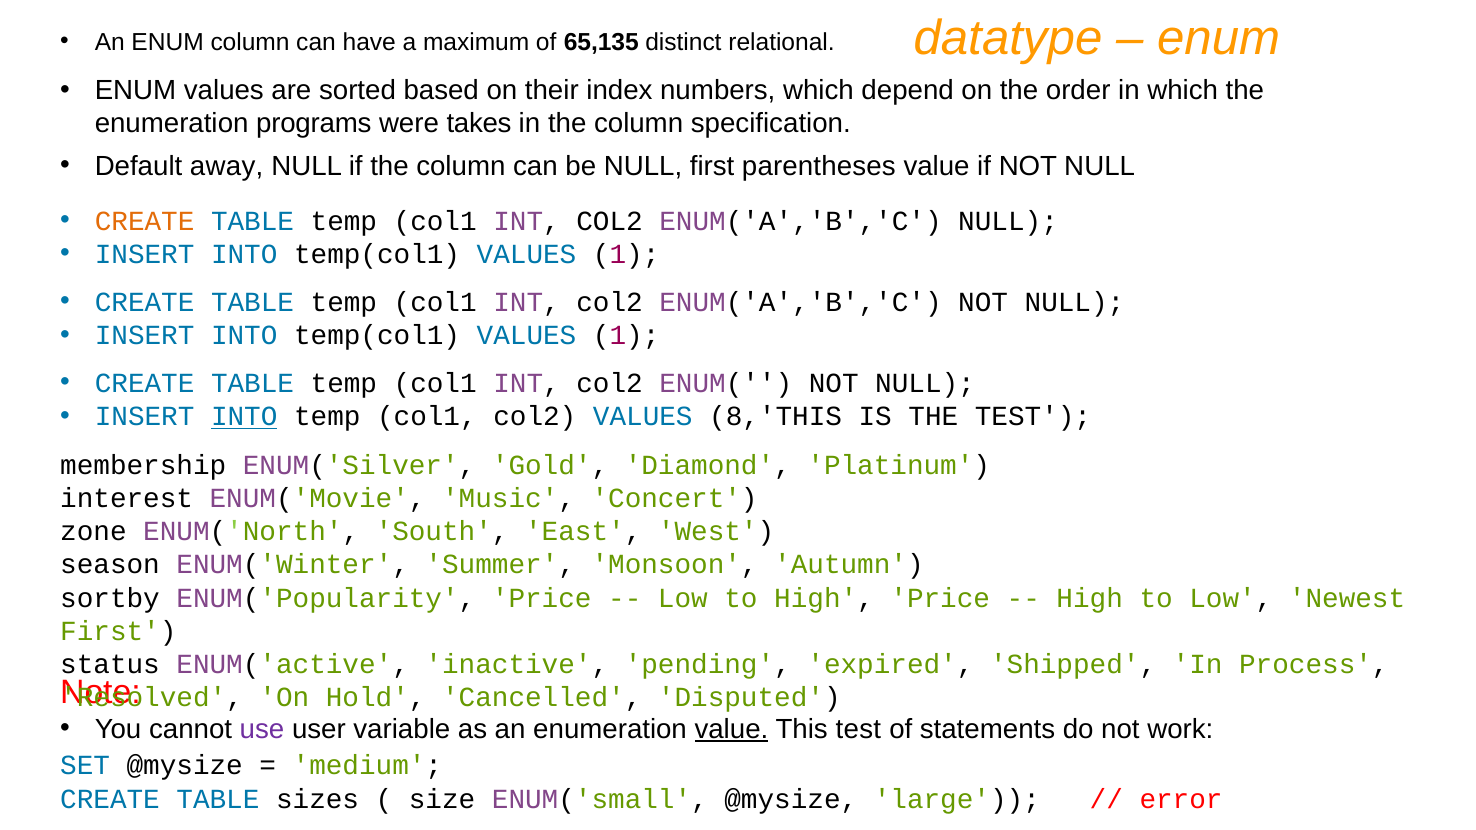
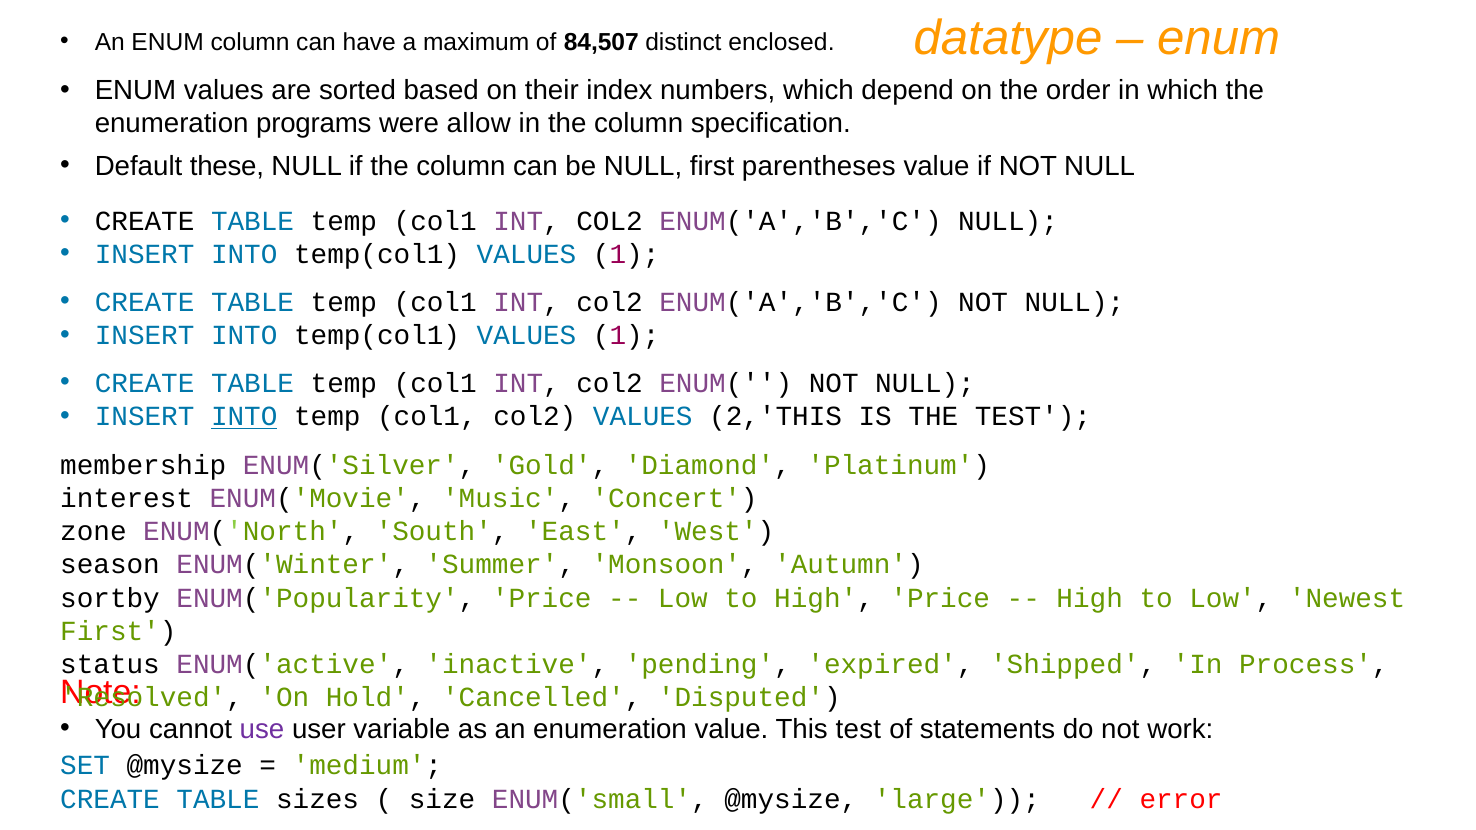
65,135: 65,135 -> 84,507 (601, 42)
relational: relational -> enclosed (781, 42)
takes: takes -> allow (479, 124)
away: away -> these (227, 166)
CREATE colour: orange -> black (145, 221)
8,'THIS: 8,'THIS -> 2,'THIS (776, 417)
value underline: present -> none (731, 729)
